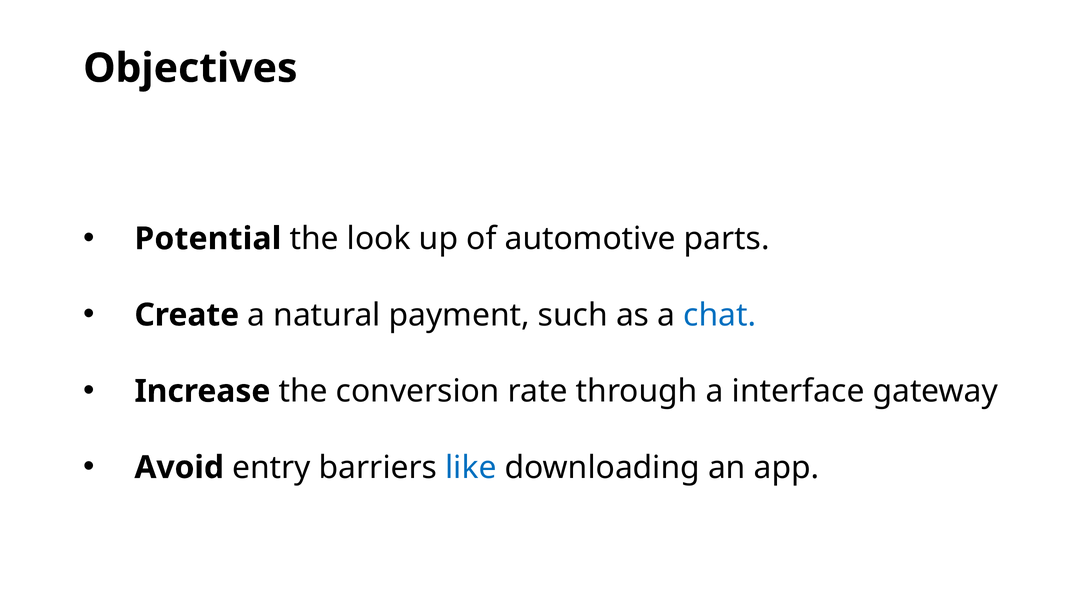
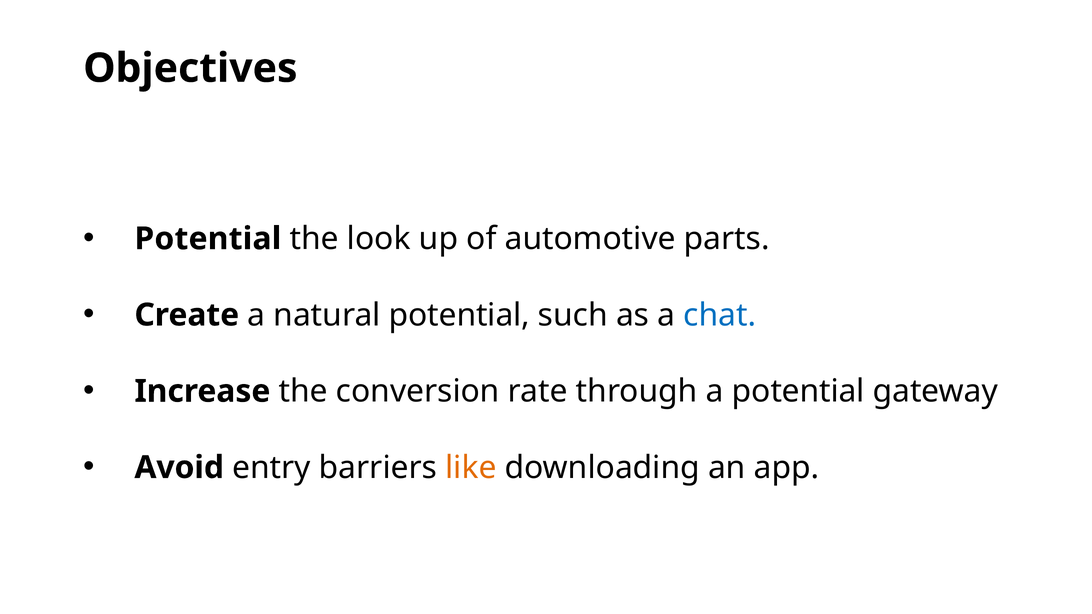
natural payment: payment -> potential (459, 315)
a interface: interface -> potential (798, 391)
like colour: blue -> orange (471, 468)
